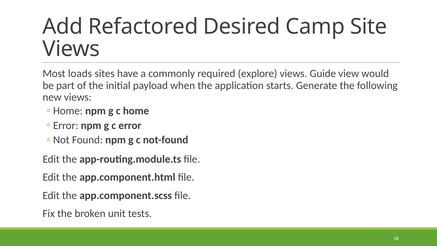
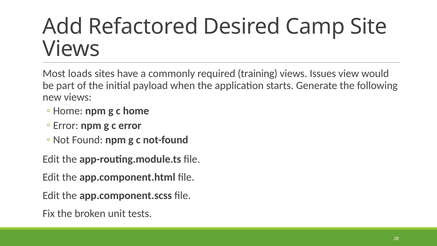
explore: explore -> training (258, 74)
Guide: Guide -> Issues (323, 74)
